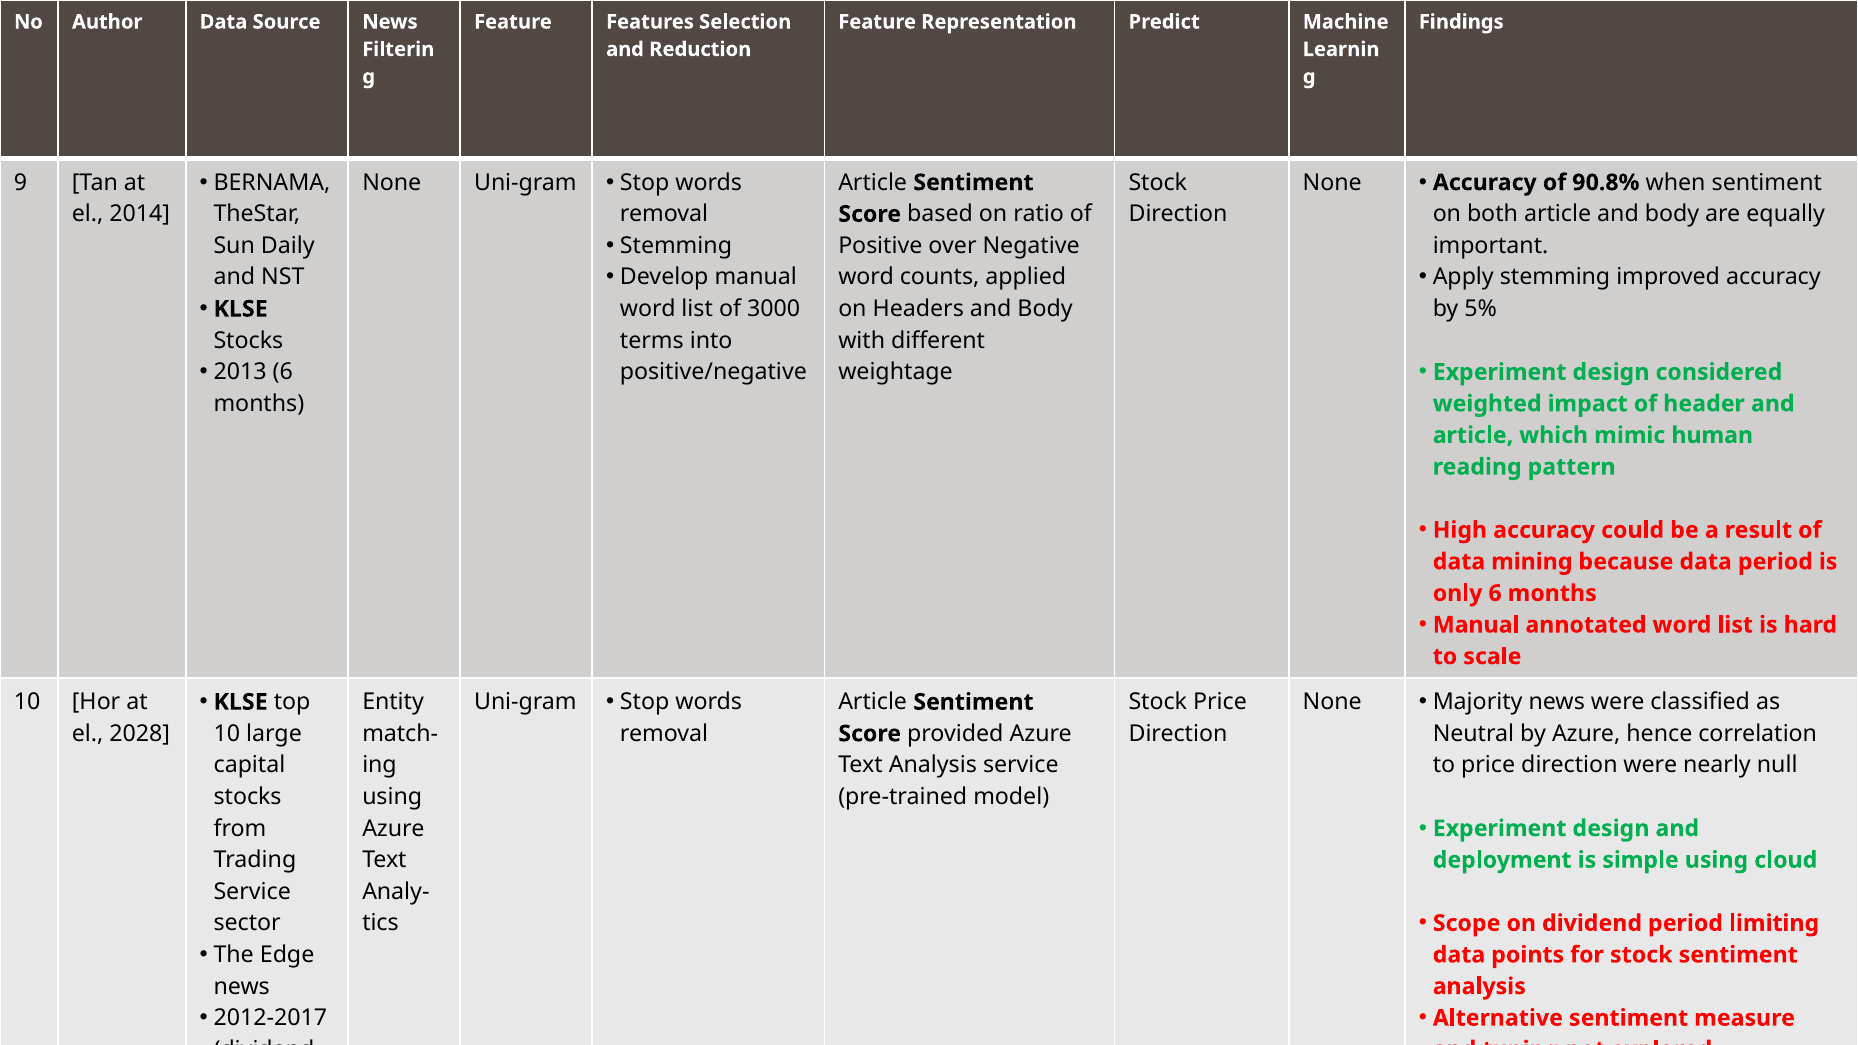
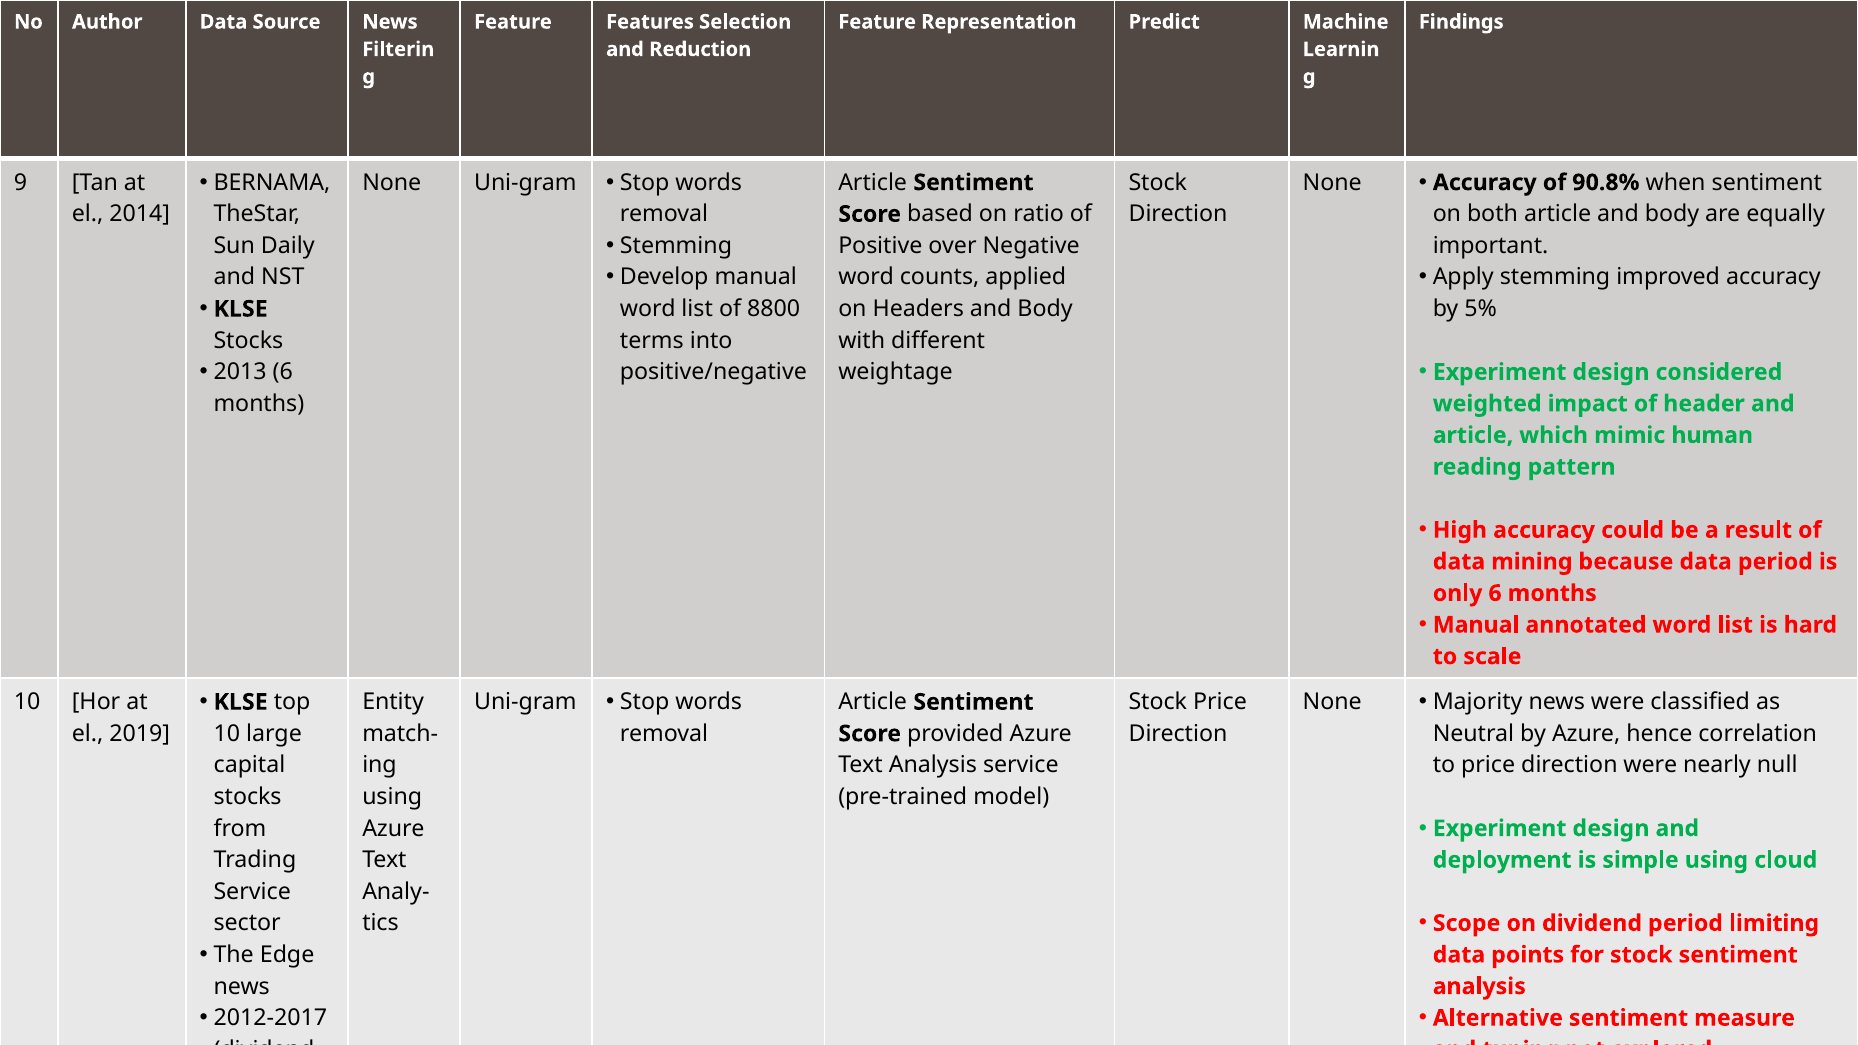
3000: 3000 -> 8800 (774, 309)
2028: 2028 -> 2019 (140, 734)
